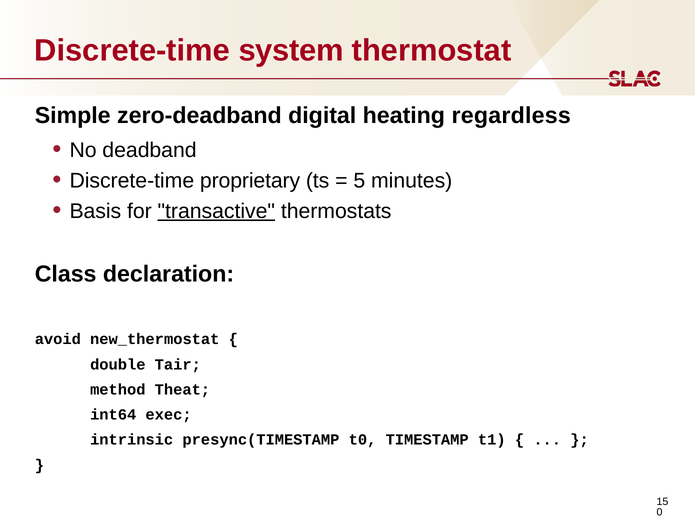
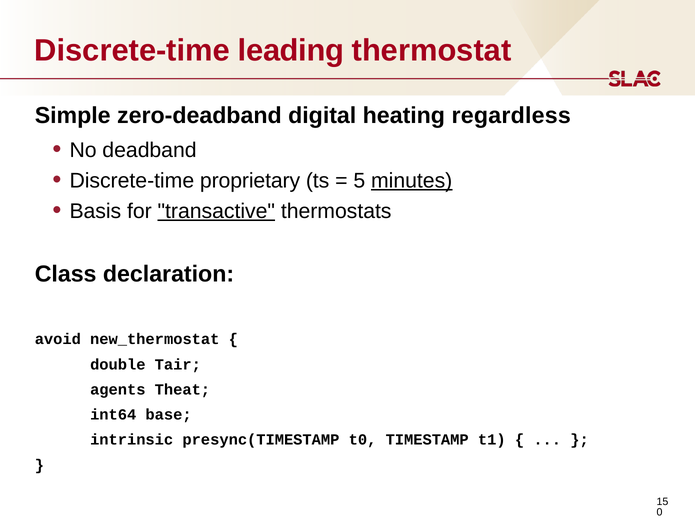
system: system -> leading (291, 51)
minutes underline: none -> present (412, 181)
method: method -> agents (118, 390)
exec: exec -> base (169, 415)
